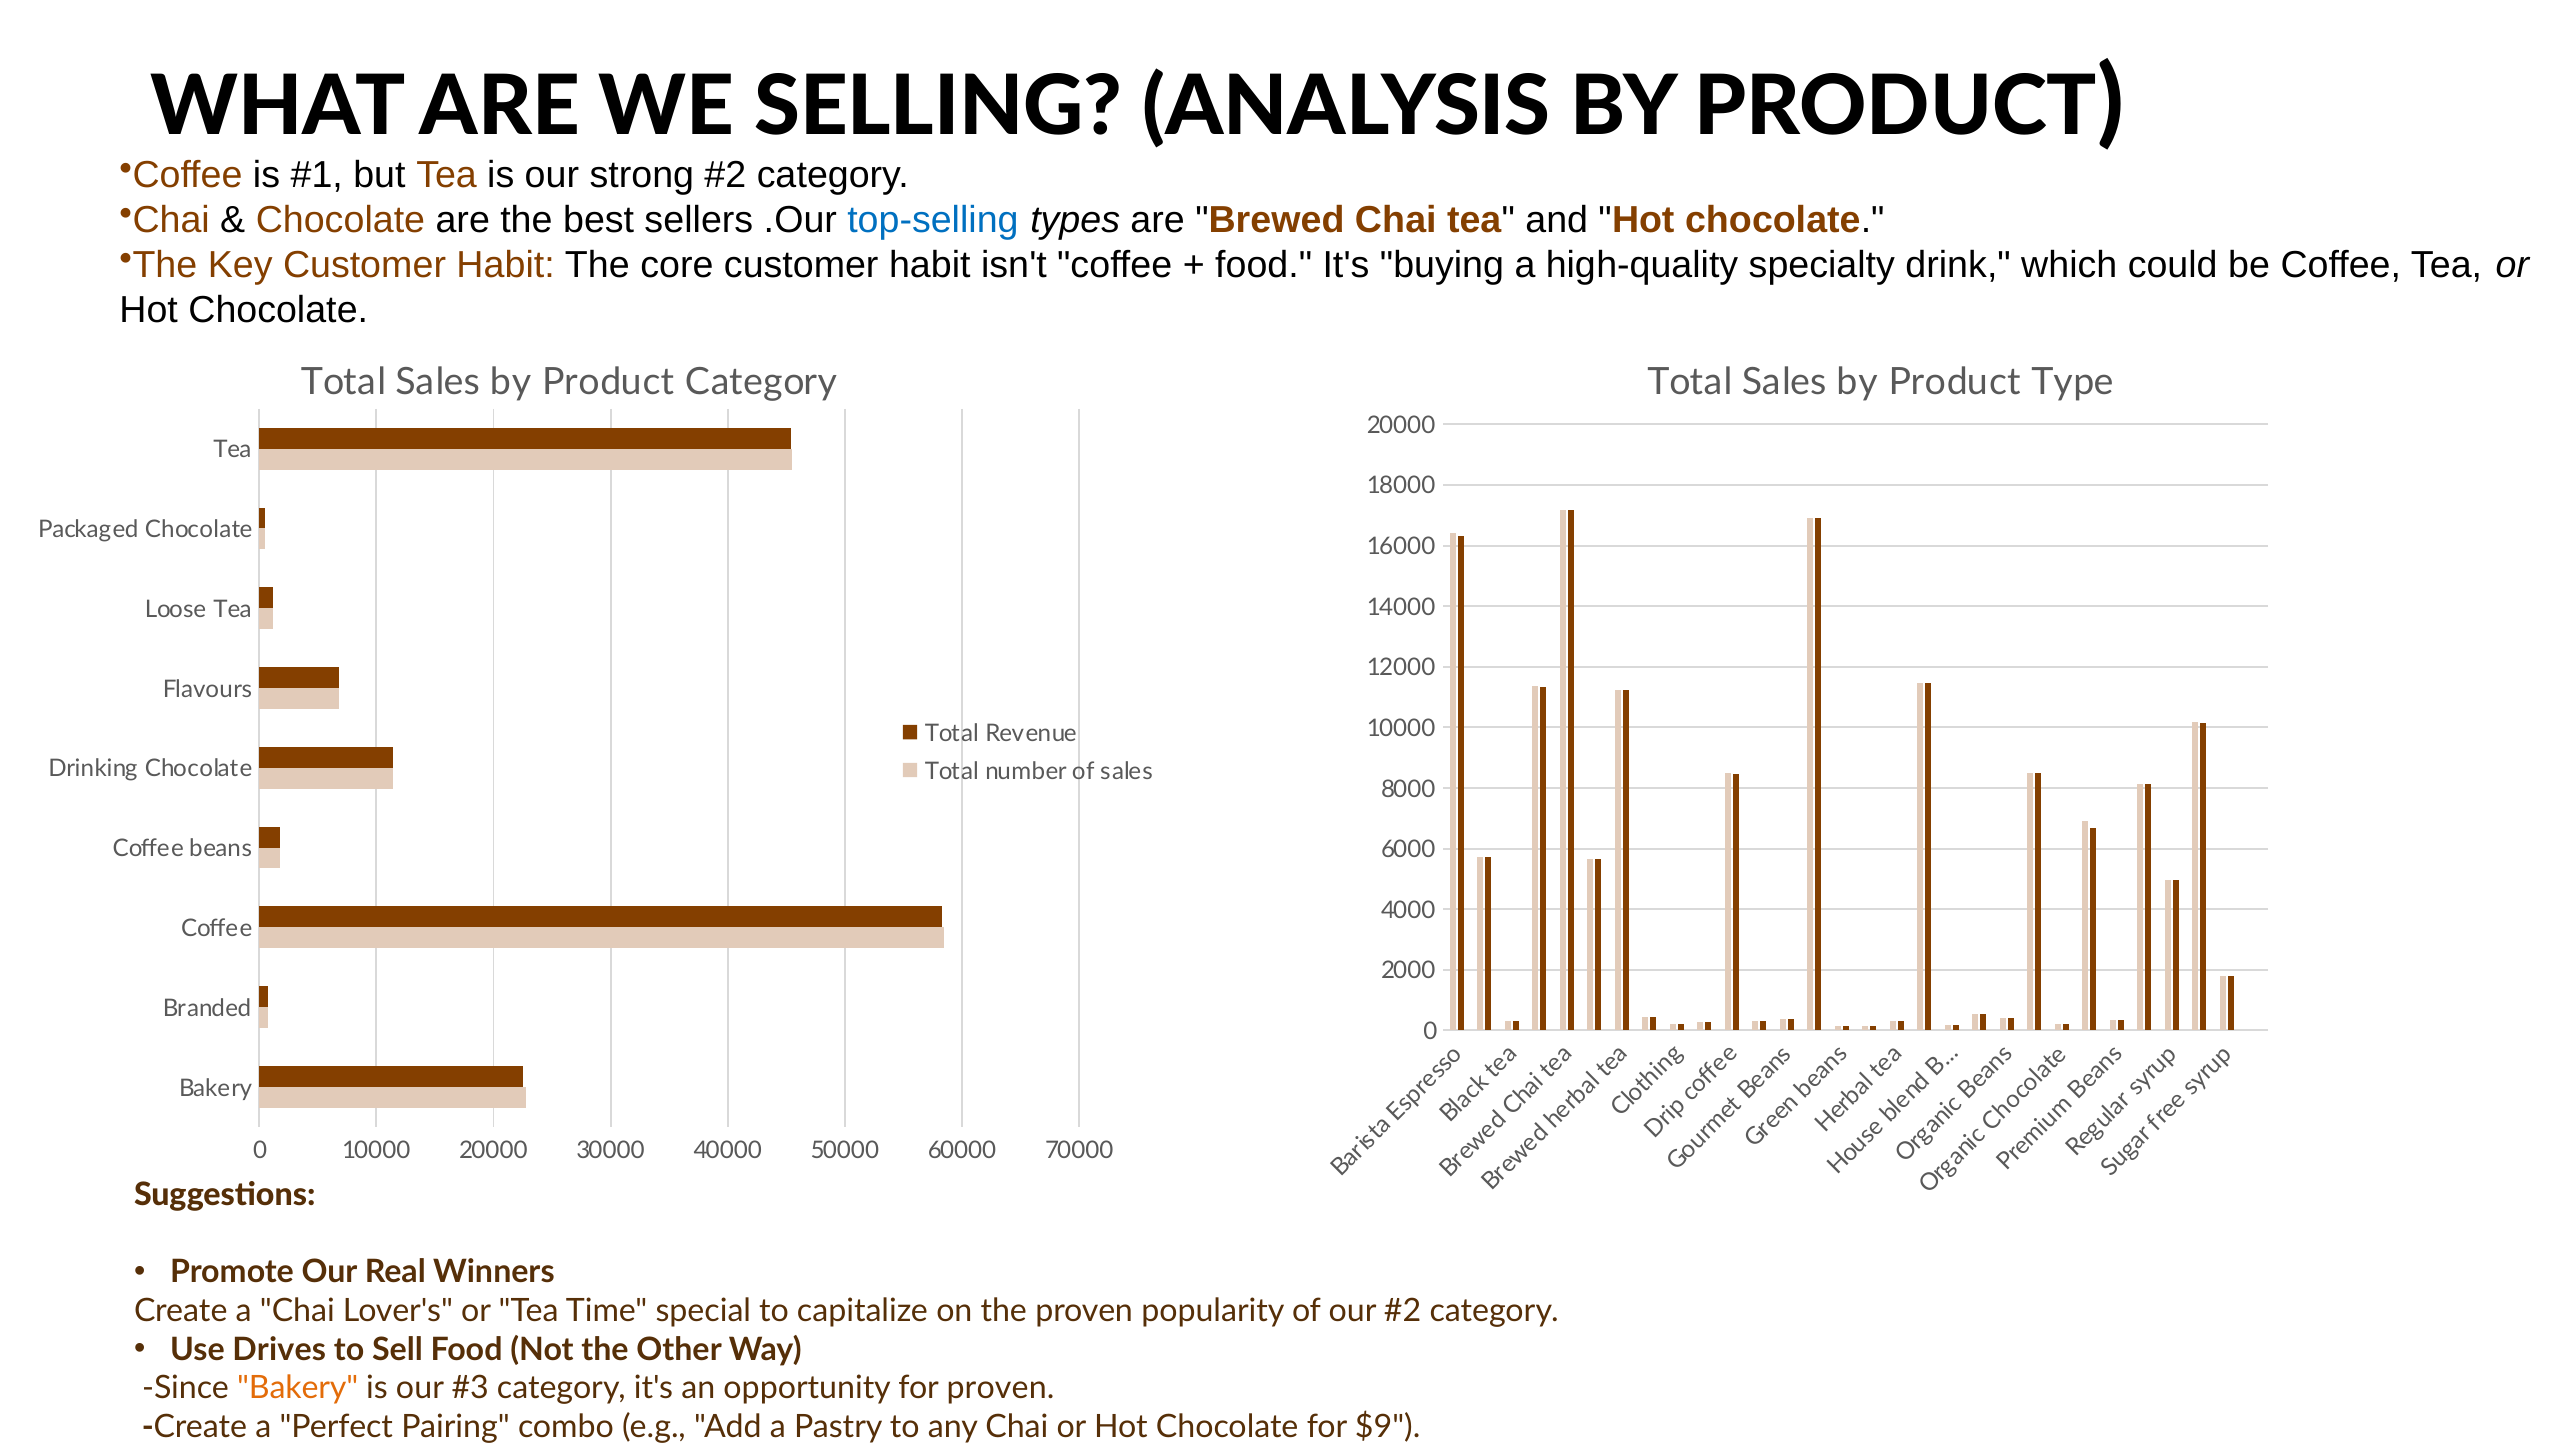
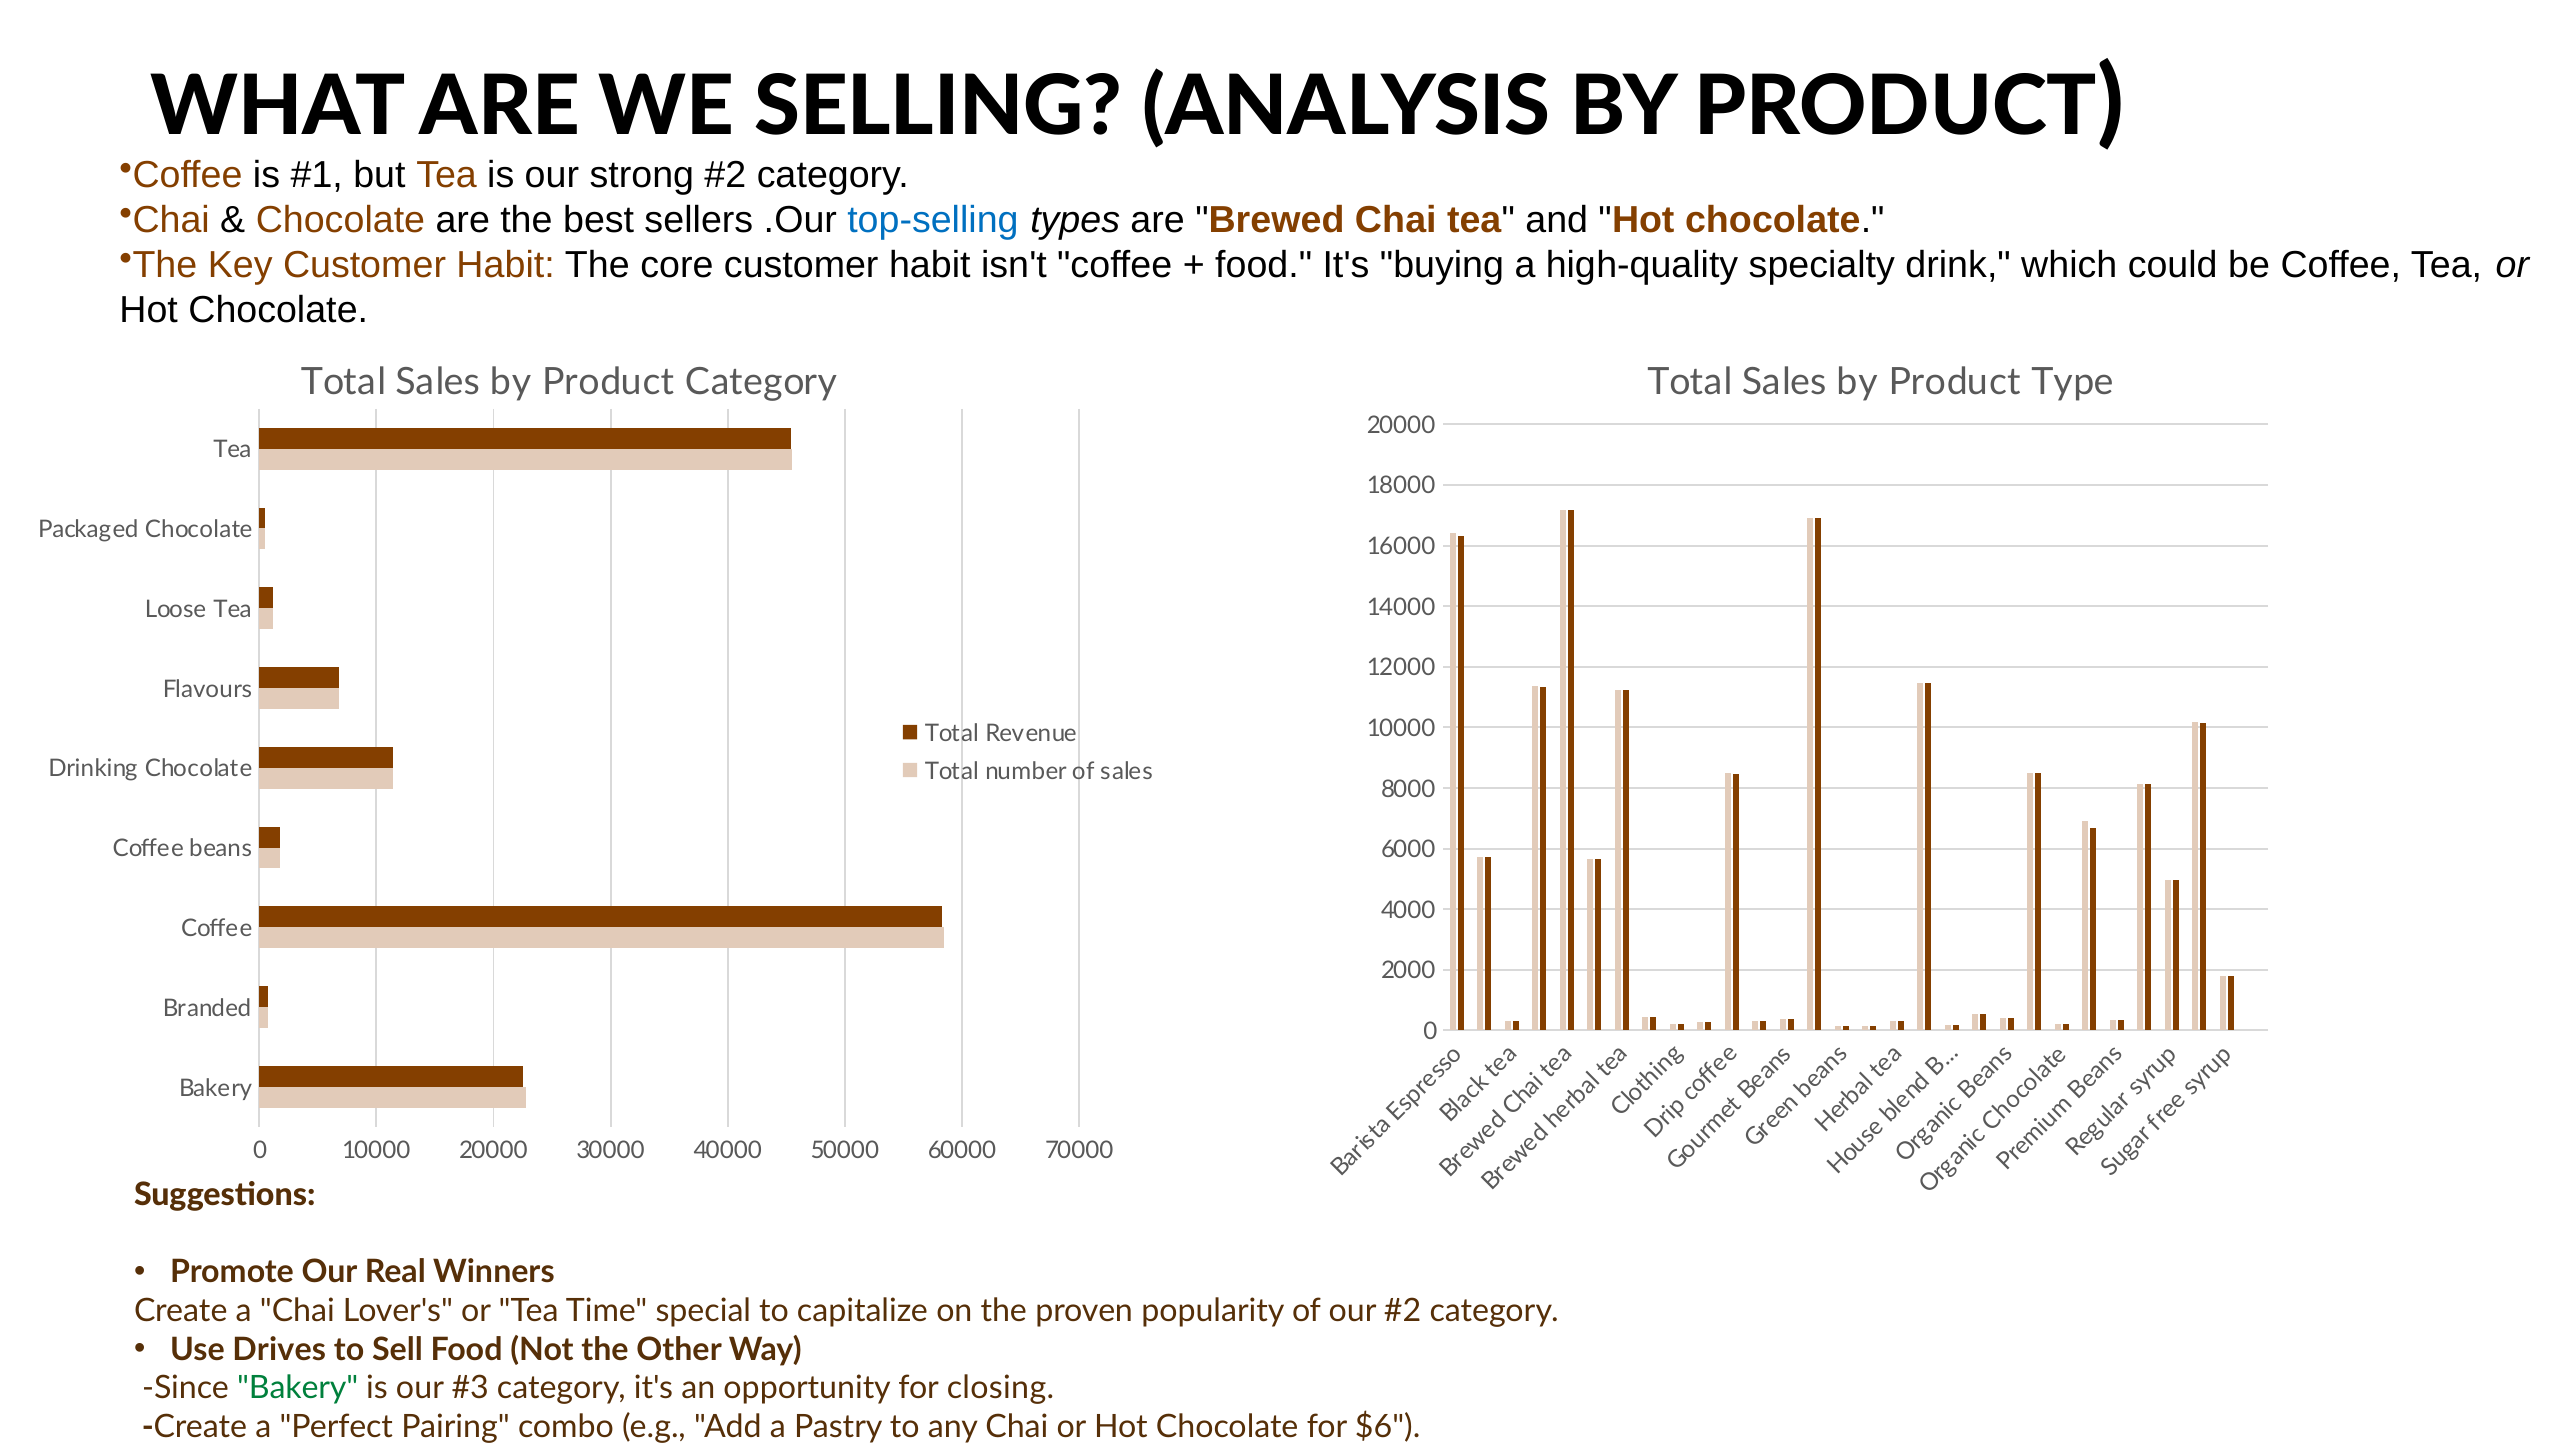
Bakery colour: orange -> green (298, 1388)
for proven: proven -> closing (1000, 1388)
$9: $9 -> $6 (1388, 1427)
